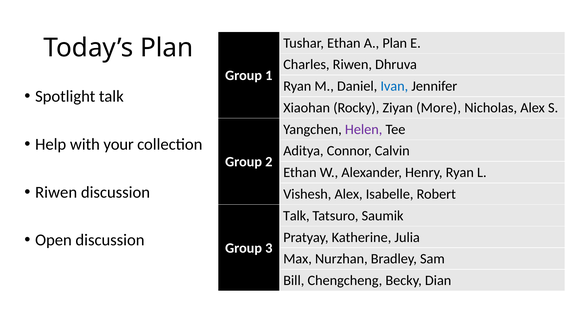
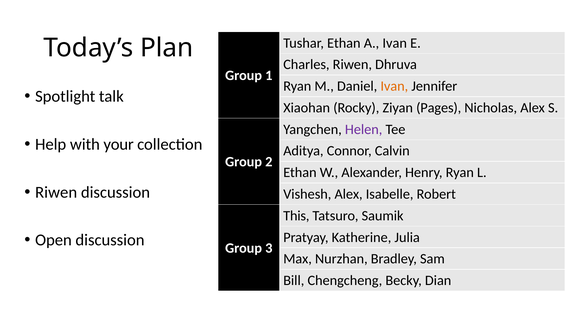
A Plan: Plan -> Ivan (395, 43)
Ivan colour: blue -> orange (394, 86)
More: More -> Pages (439, 108)
Talk: Talk -> This (296, 215)
